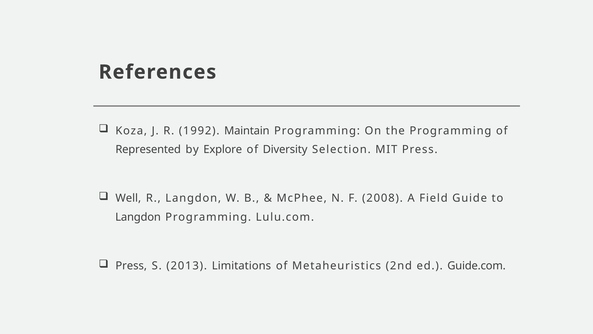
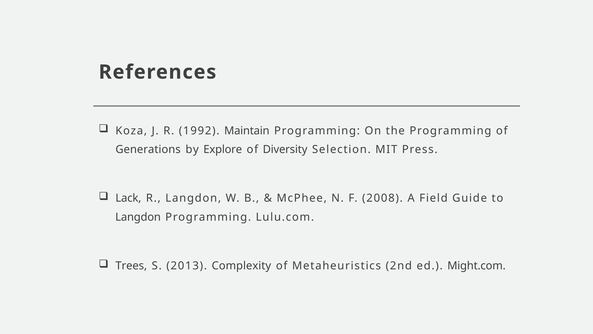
Represented: Represented -> Generations (148, 149)
Well: Well -> Lack (128, 198)
Press: Press -> Trees (131, 266)
Limitations: Limitations -> Complexity (241, 266)
Guide.com: Guide.com -> Might.com (477, 266)
